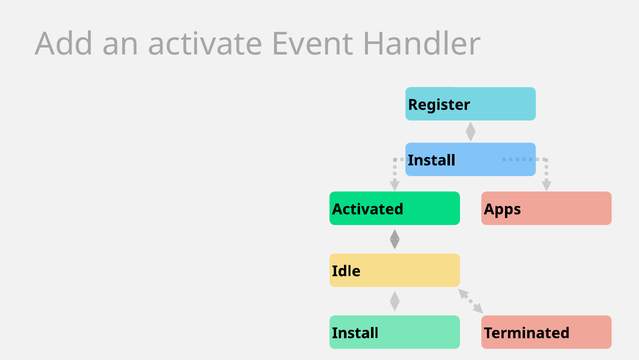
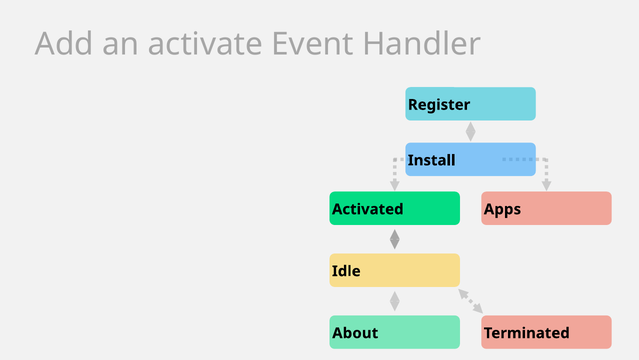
Install: Install -> About (355, 333)
